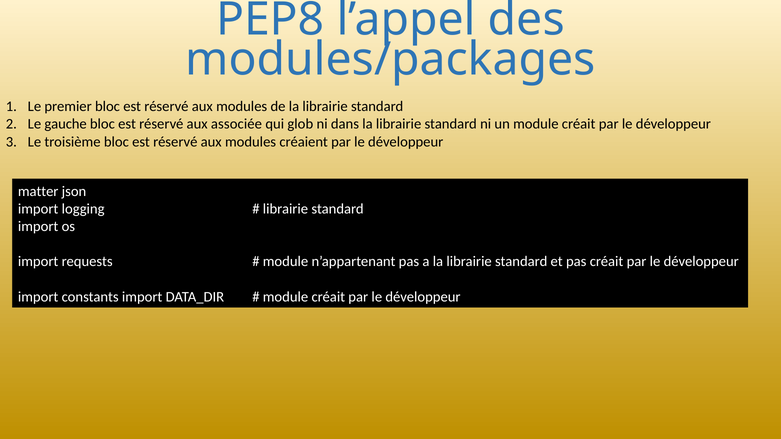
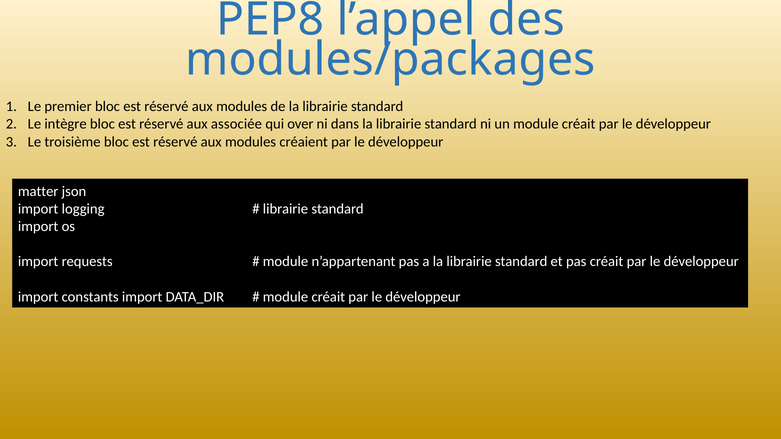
gauche: gauche -> intègre (66, 124)
glob: glob -> over (300, 124)
